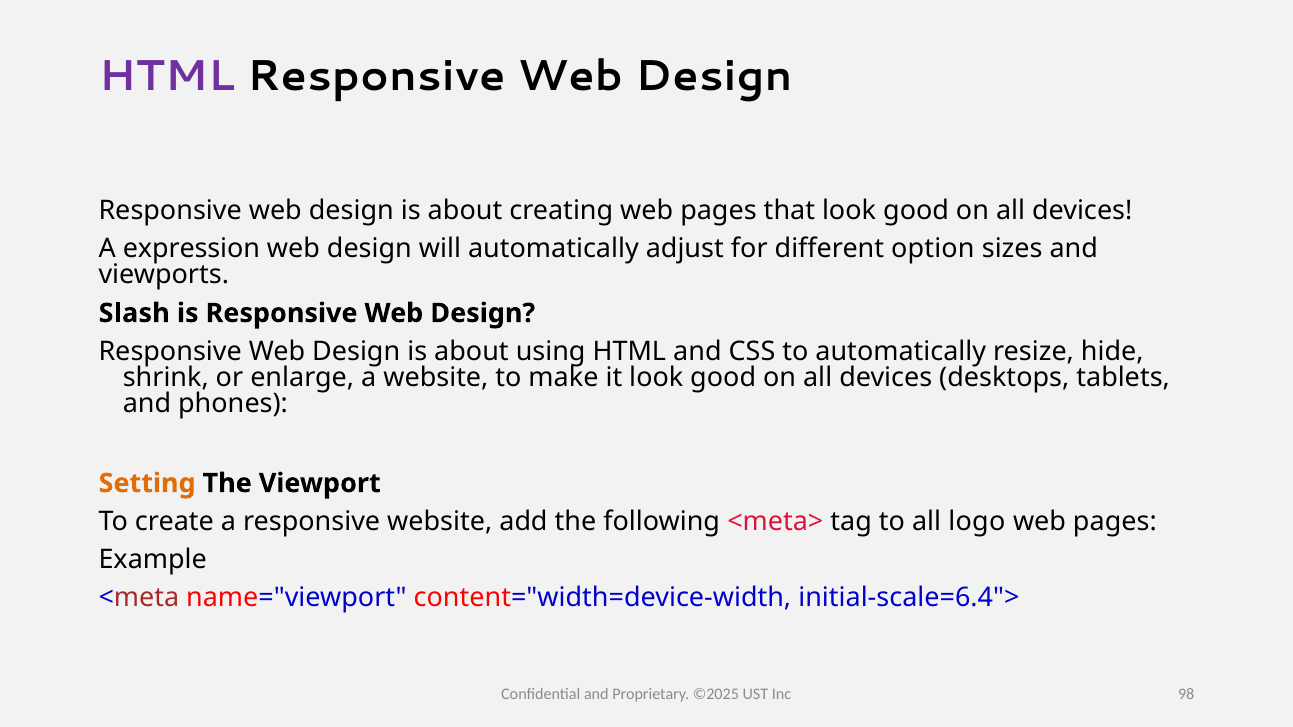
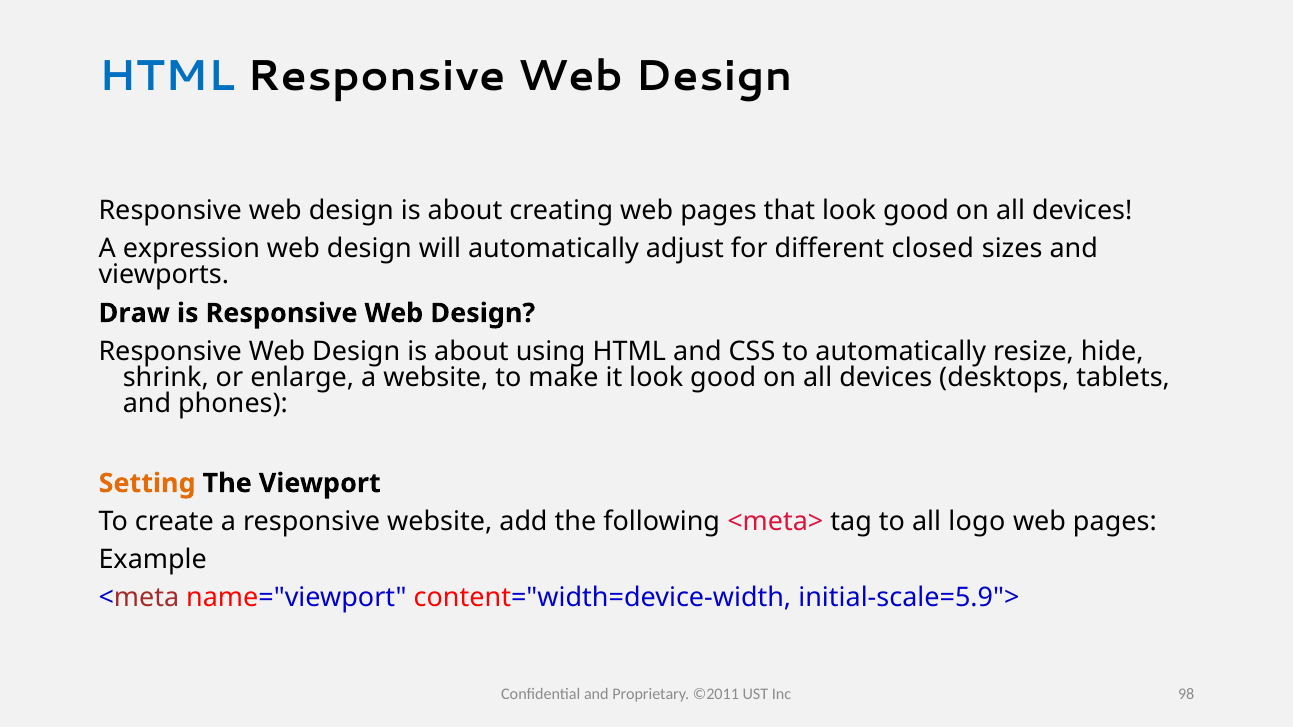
HTML colour: purple -> blue (167, 77)
option: option -> closed (933, 249)
Slash: Slash -> Draw (134, 313)
initial-scale=6.4">: initial-scale=6.4"> -> initial-scale=5.9"> (909, 598)
©2025: ©2025 -> ©2011 (716, 694)
